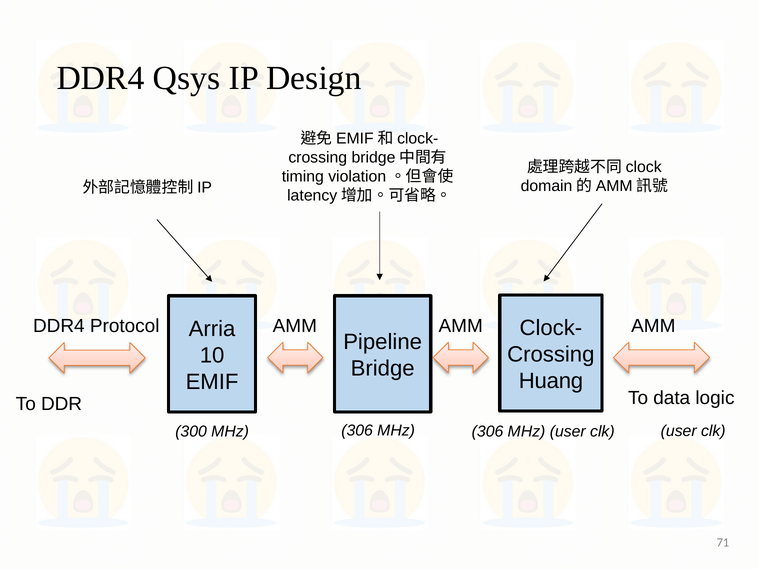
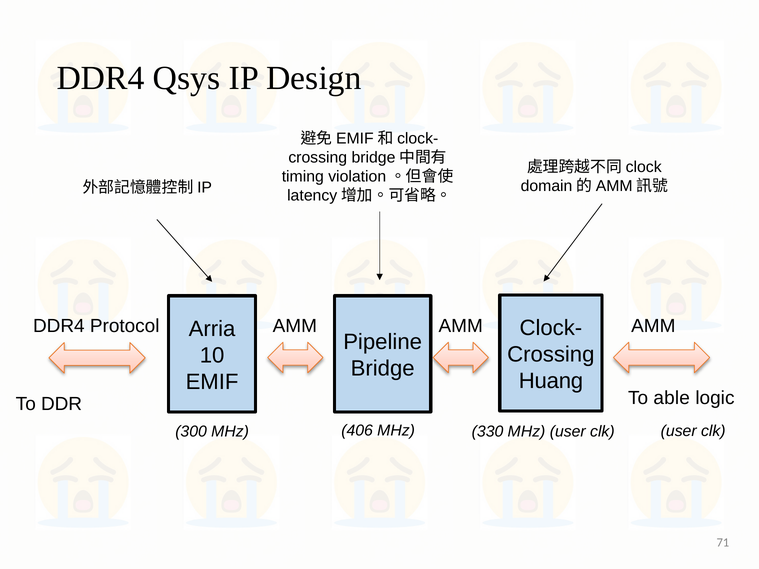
data: data -> able (672, 398)
300 MHz 306: 306 -> 406 (357, 431)
306: 306 -> 330 (488, 432)
